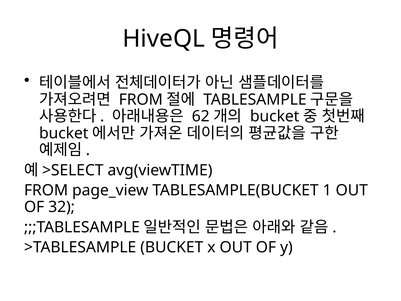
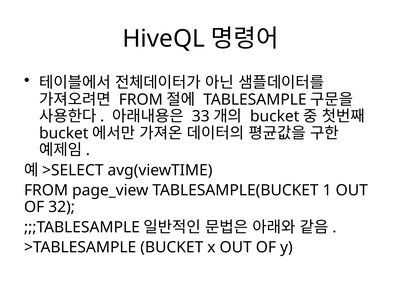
62: 62 -> 33 (201, 116)
